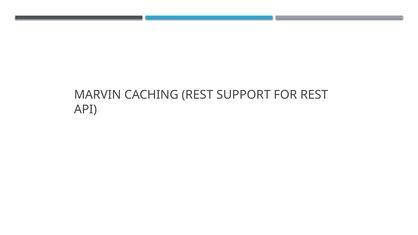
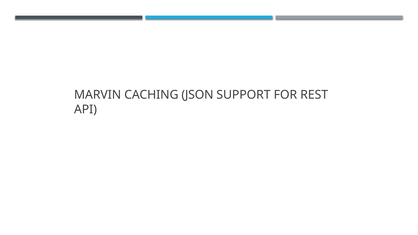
CACHING REST: REST -> JSON (197, 95)
